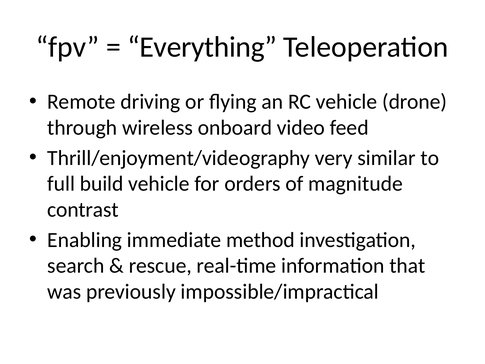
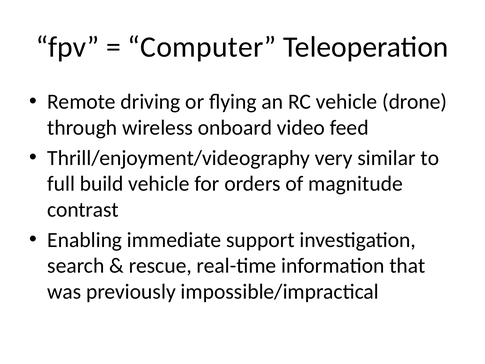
Everything: Everything -> Computer (202, 47)
method: method -> support (260, 240)
